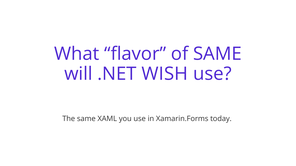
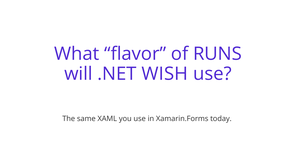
of SAME: SAME -> RUNS (217, 54)
